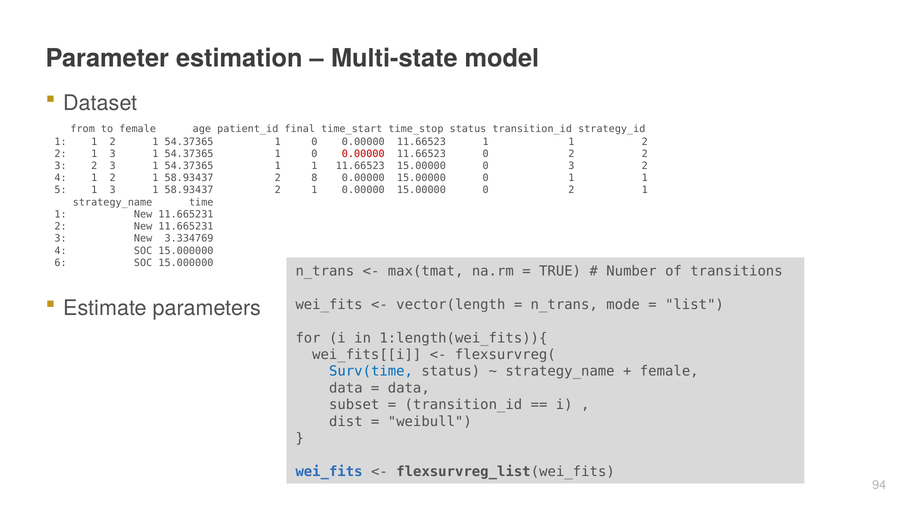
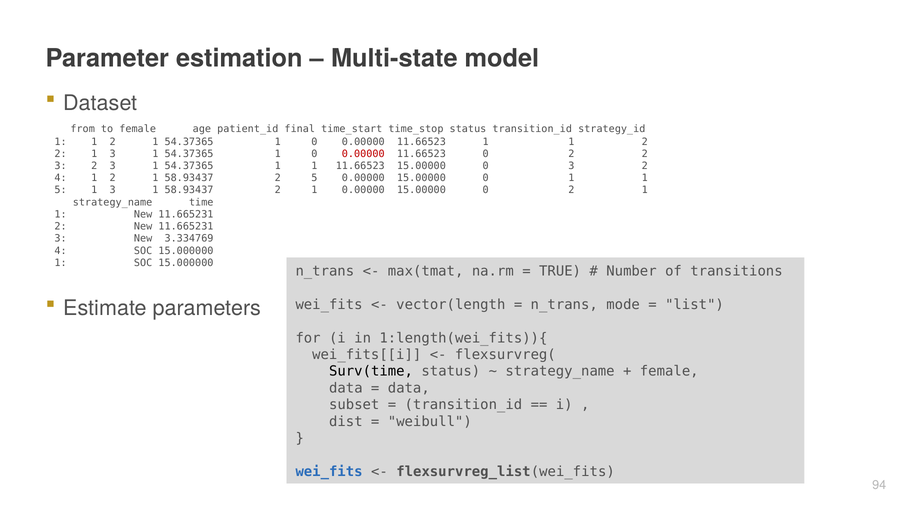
2 8: 8 -> 5 (314, 178)
6: 6 -> 1 (61, 263)
Surv(time colour: blue -> black (371, 372)
